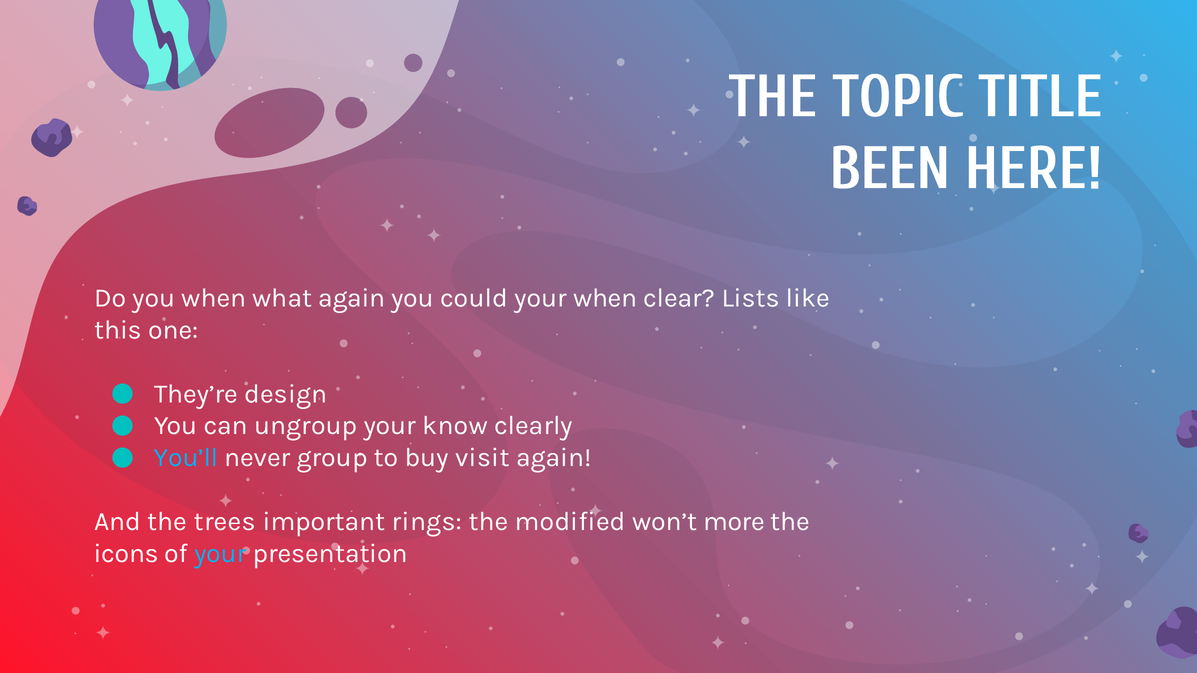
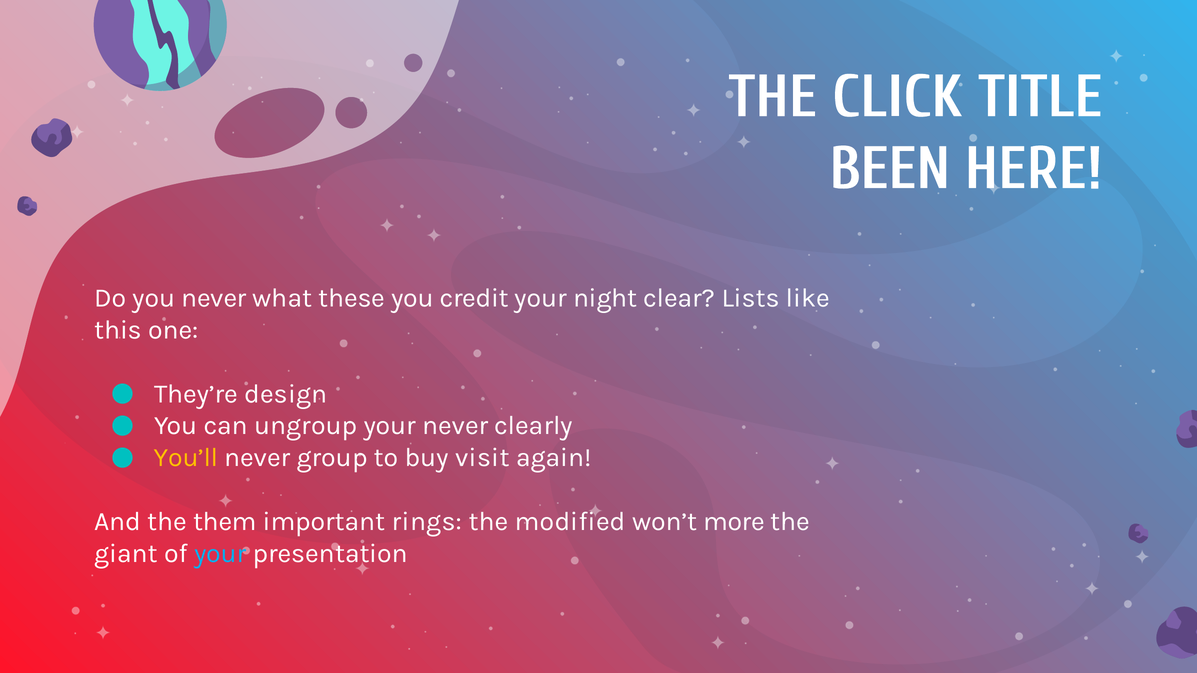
TOPIC: TOPIC -> CLICK (897, 97)
you when: when -> never (214, 298)
what again: again -> these (352, 298)
could: could -> credit (474, 298)
your when: when -> night (605, 298)
your know: know -> never (455, 426)
You’ll colour: light blue -> yellow (186, 458)
trees: trees -> them (225, 522)
icons: icons -> giant (126, 554)
